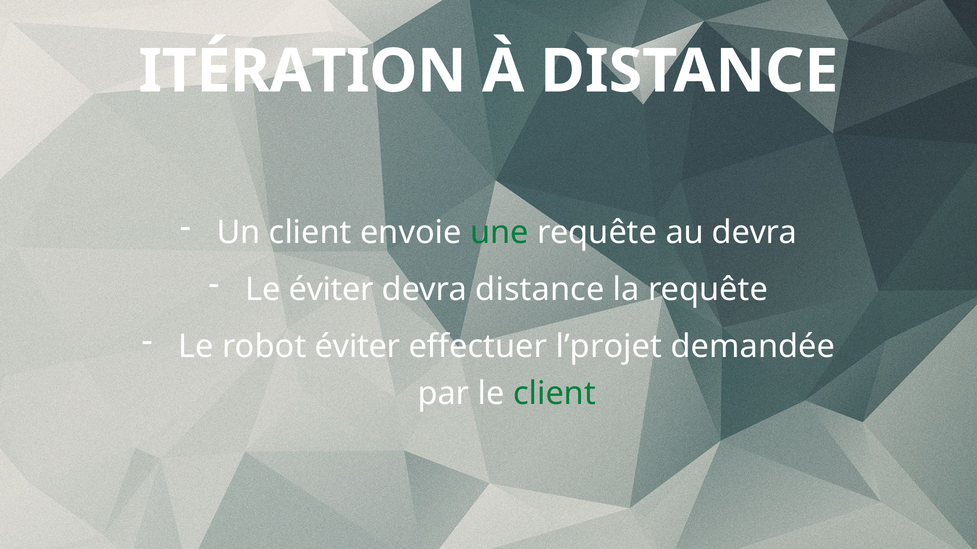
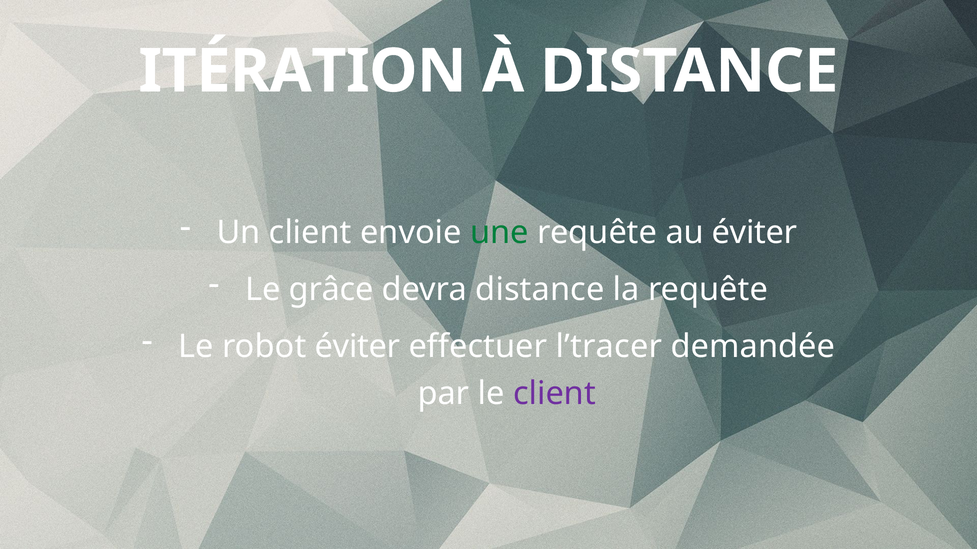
au devra: devra -> éviter (755, 233)
Le éviter: éviter -> grâce (331, 290)
l’projet: l’projet -> l’tracer (609, 347)
client colour: green -> purple (554, 394)
